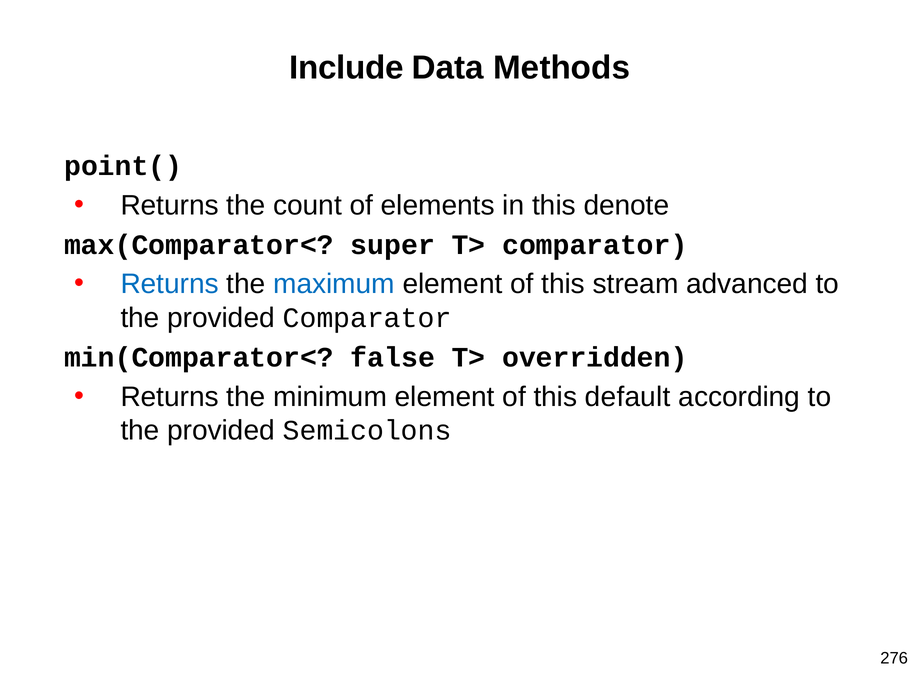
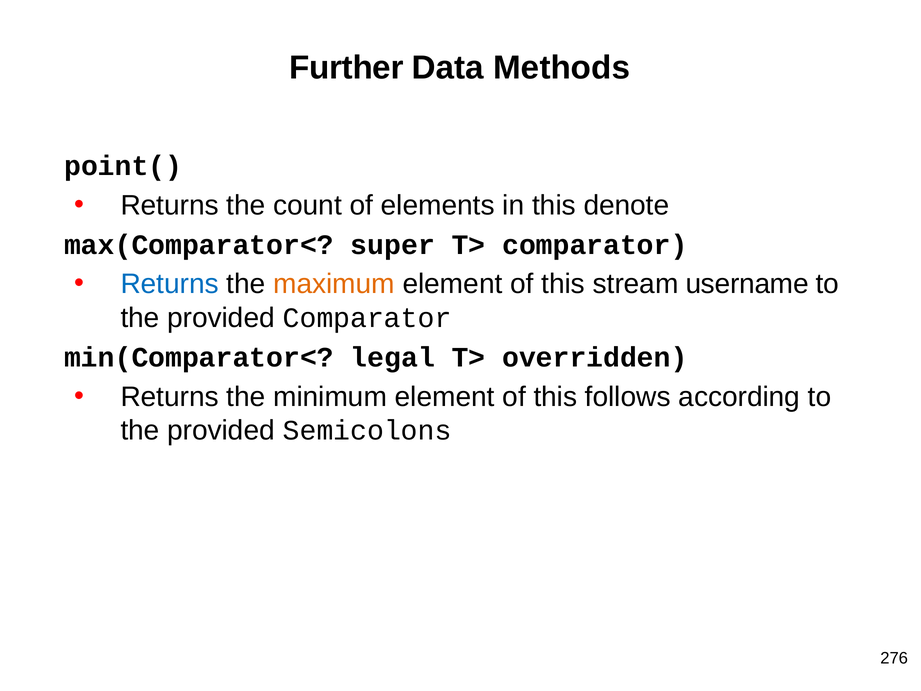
Include: Include -> Further (346, 68)
maximum colour: blue -> orange (334, 284)
advanced: advanced -> username (747, 284)
false: false -> legal (393, 357)
default: default -> follows (628, 397)
